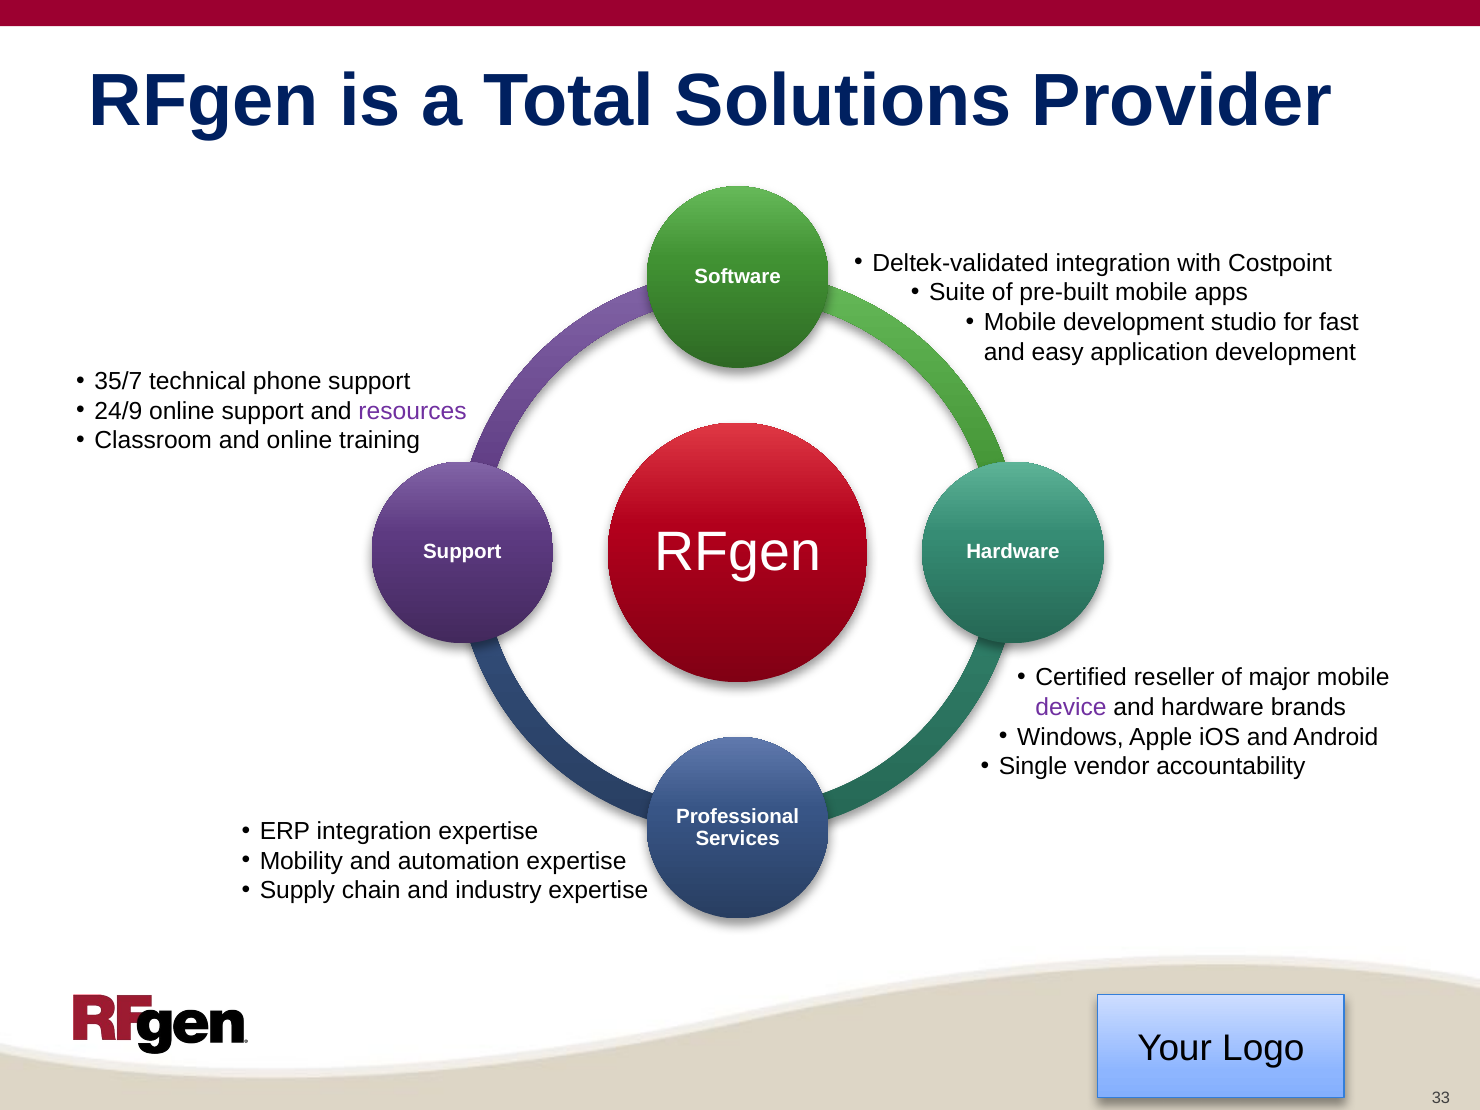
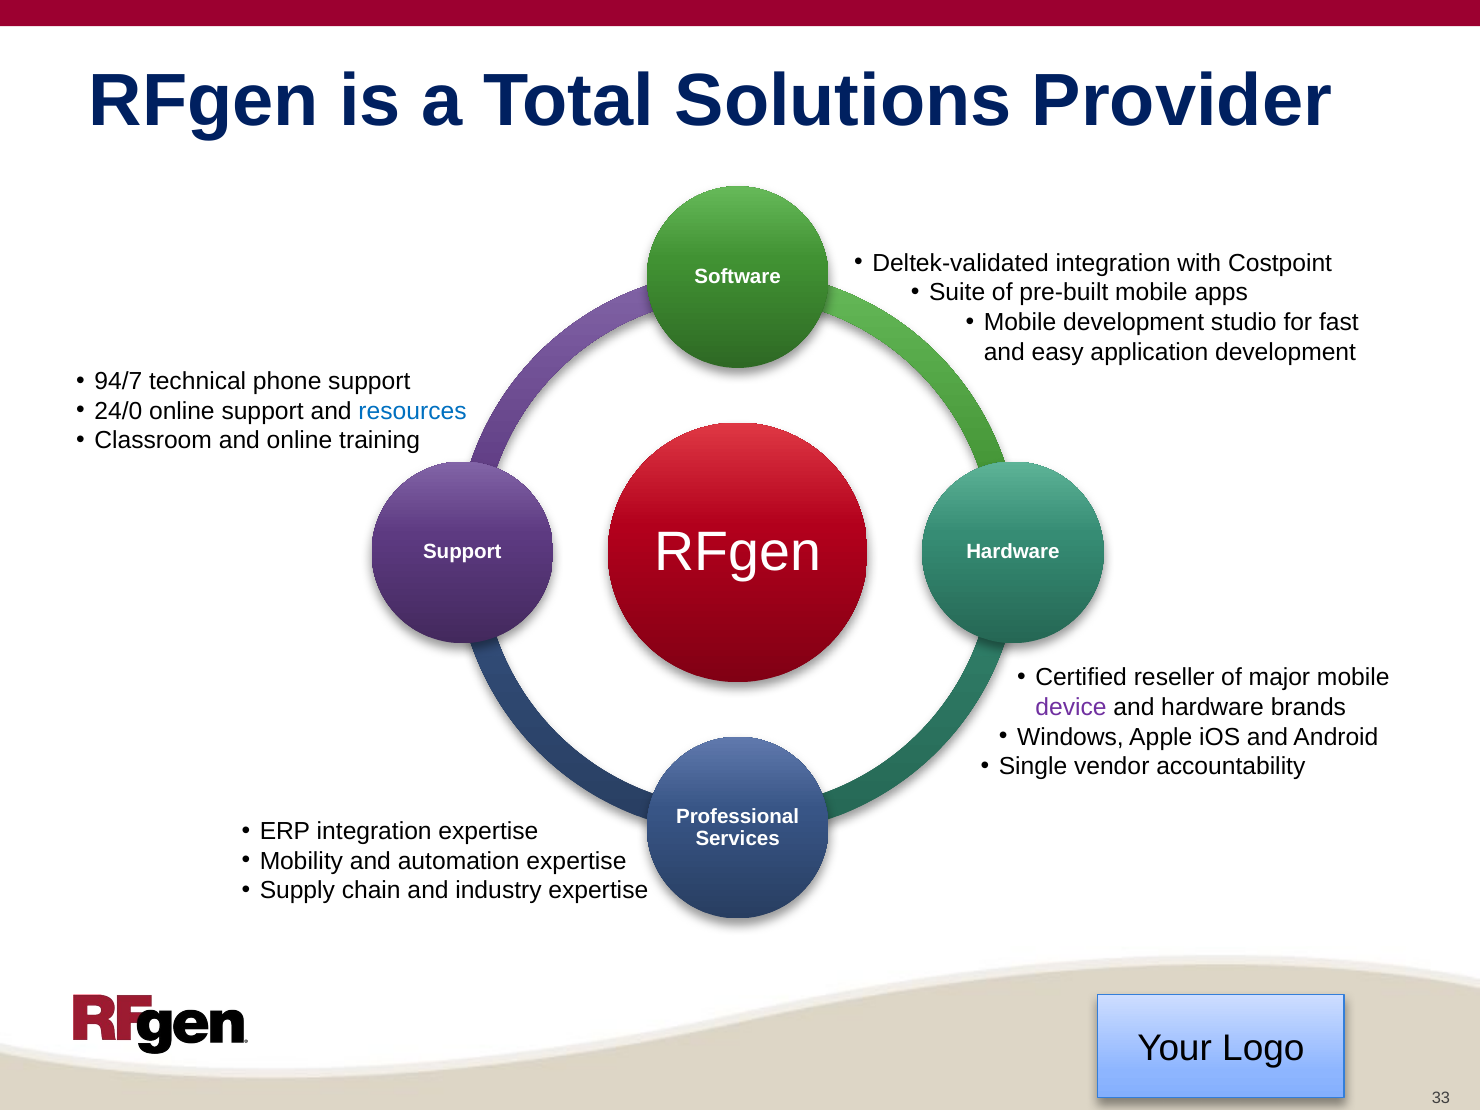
35/7: 35/7 -> 94/7 (118, 381)
24/9: 24/9 -> 24/0 (118, 411)
resources colour: purple -> blue (413, 411)
